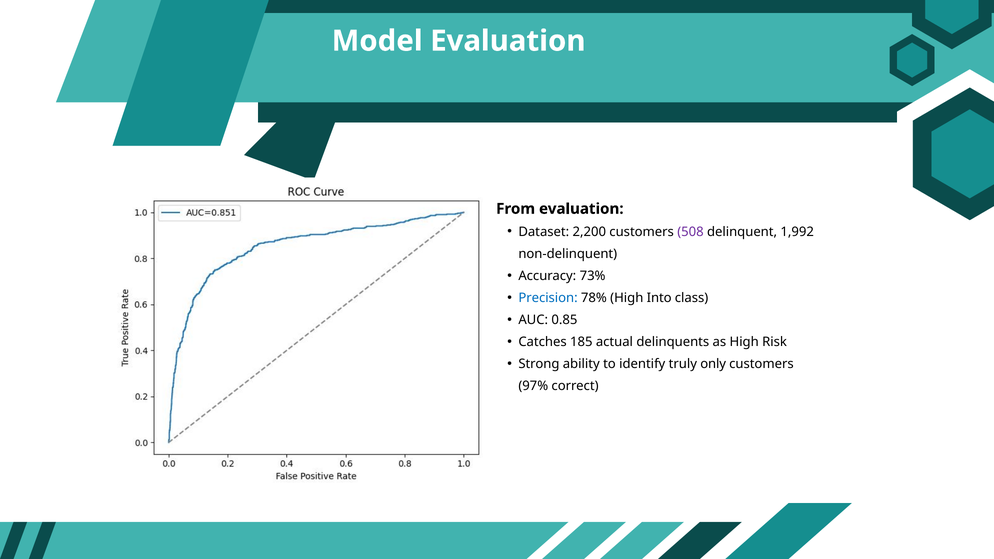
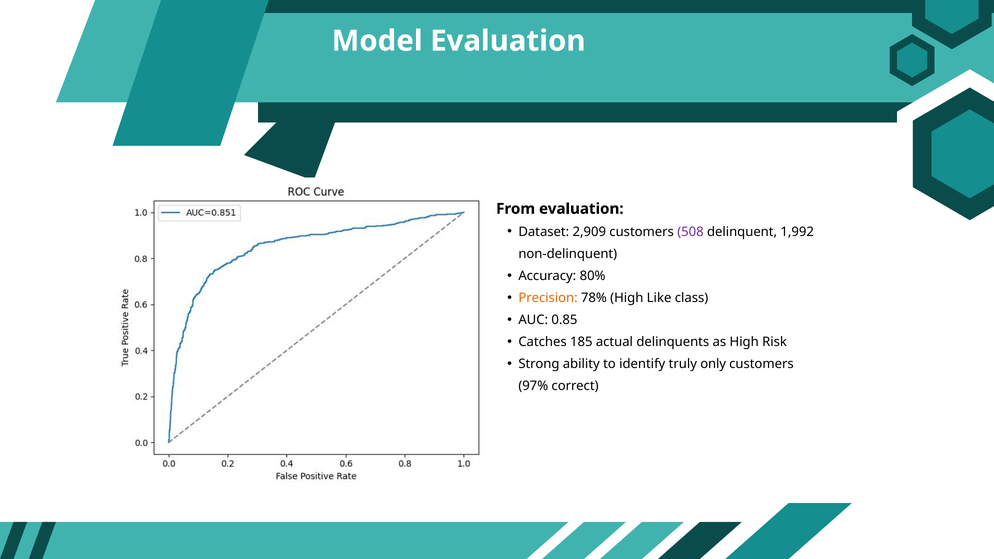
2,200: 2,200 -> 2,909 (589, 232)
73%: 73% -> 80% (593, 276)
Precision colour: blue -> orange (548, 298)
Into: Into -> Like (659, 298)
